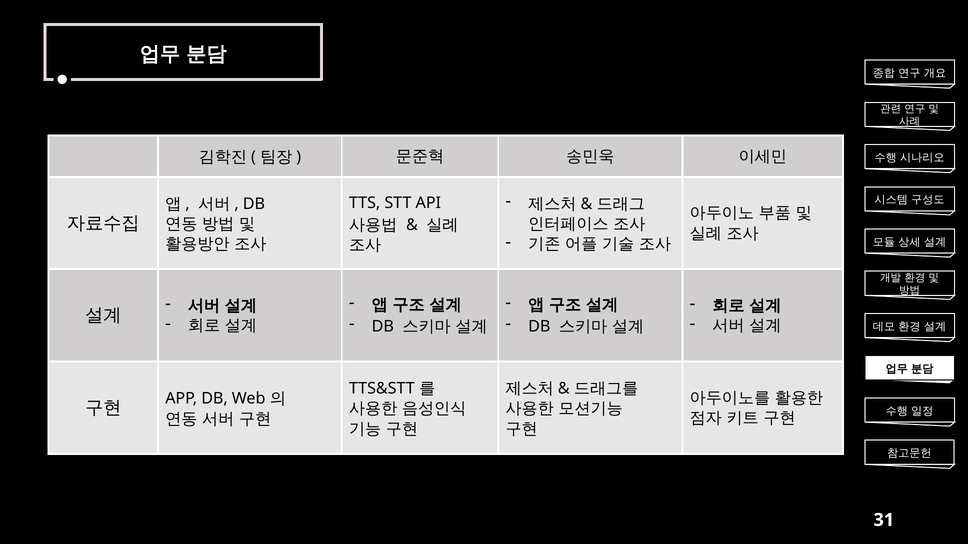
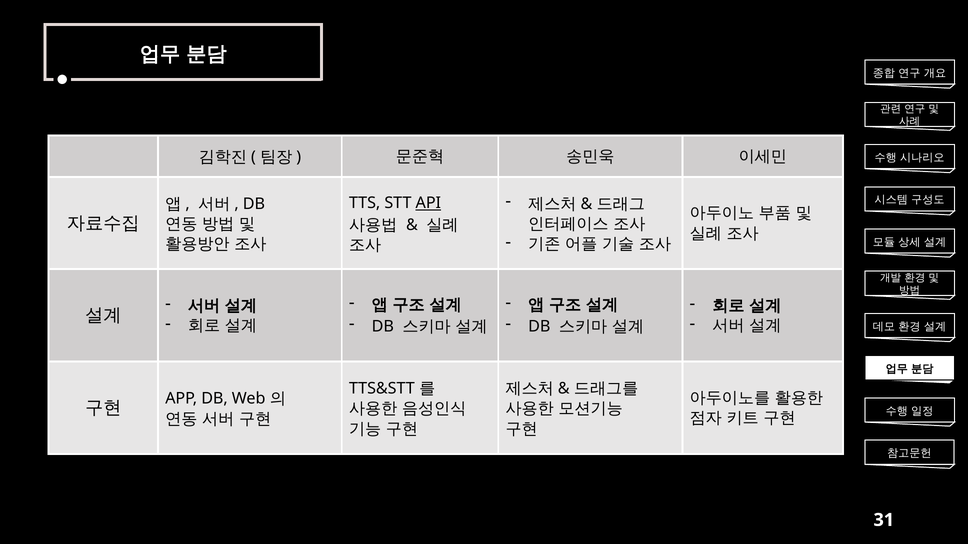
API underline: none -> present (428, 203)
